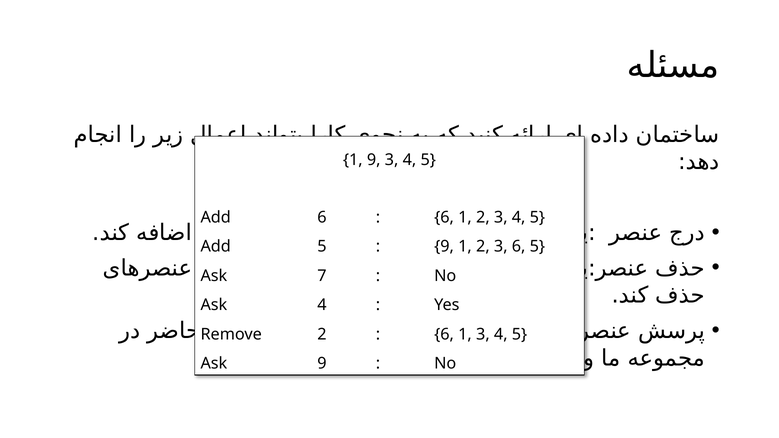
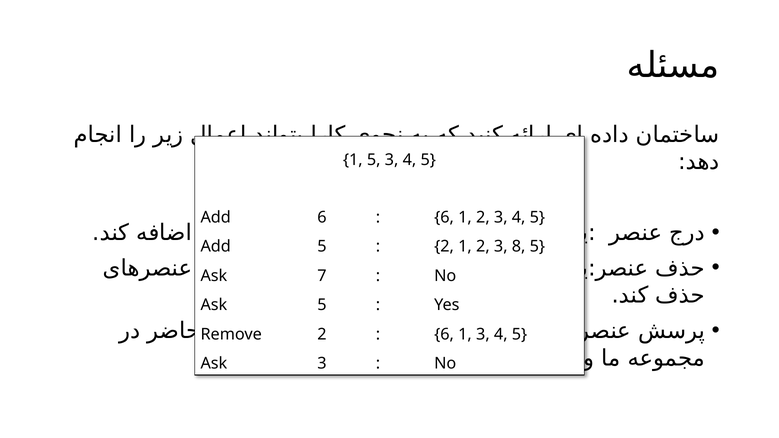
1 9: 9 -> 5 (374, 160)
9: 9 -> 2 (444, 247)
3 6: 6 -> 8 (519, 247)
Ask 4: 4 -> 5 (322, 305)
Ask 9: 9 -> 3 (322, 364)
